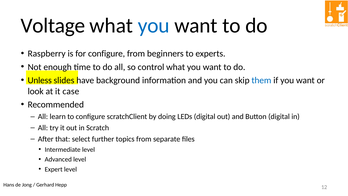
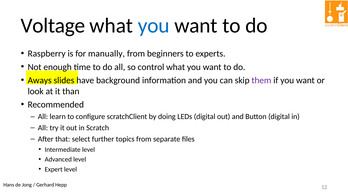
for configure: configure -> manually (106, 54)
Unless: Unless -> Aways (40, 80)
them colour: blue -> purple (261, 80)
case: case -> than (71, 91)
